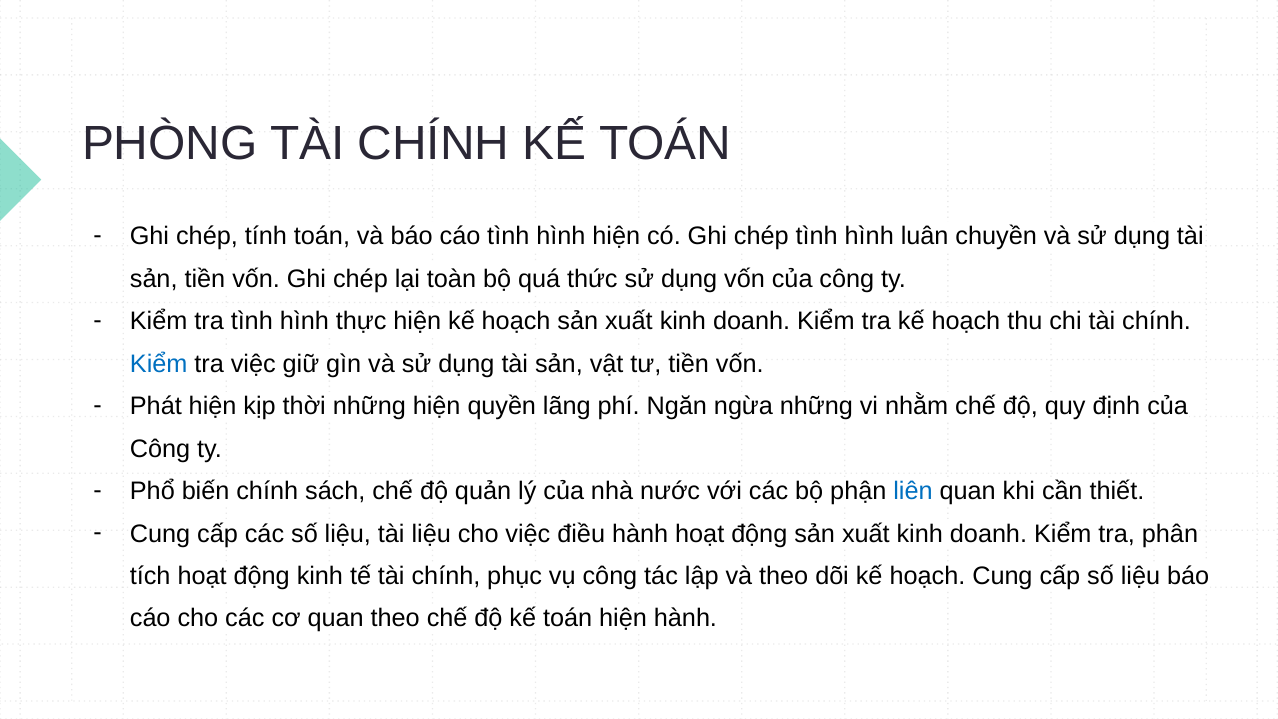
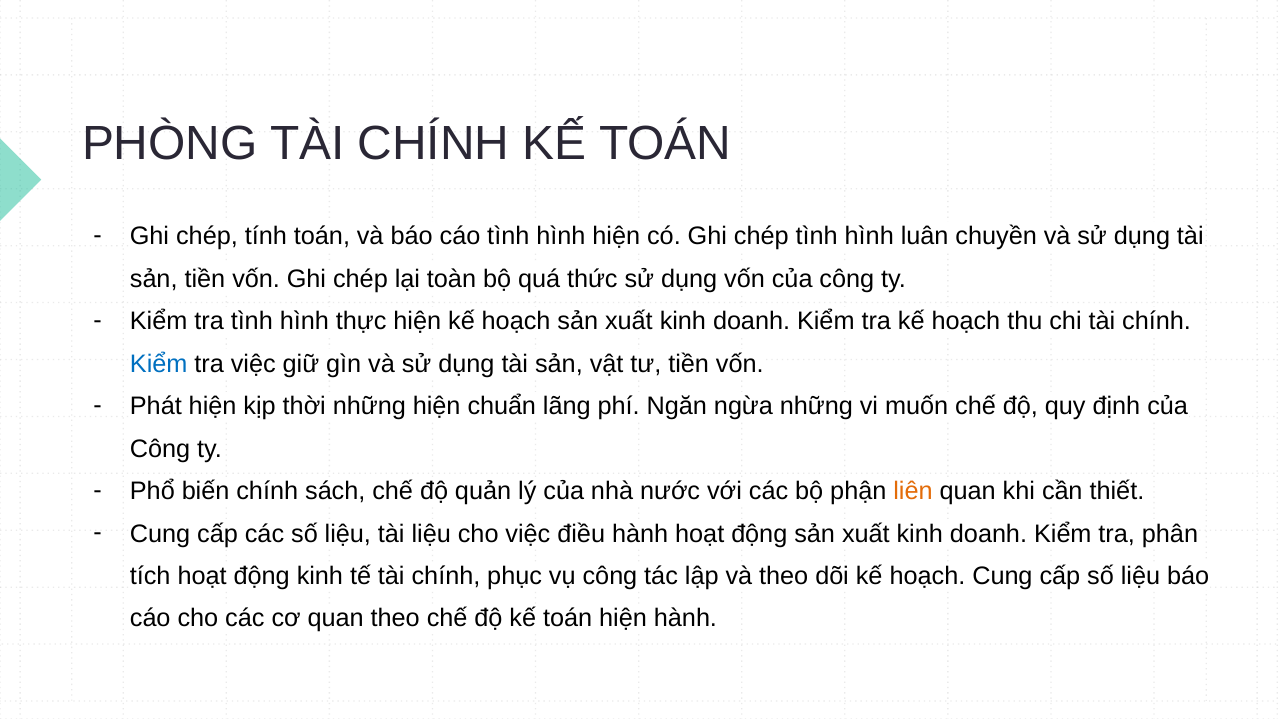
quyền: quyền -> chuẩn (502, 406)
nhằm: nhằm -> muốn (917, 406)
liên colour: blue -> orange (913, 491)
